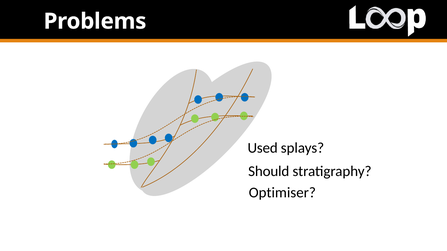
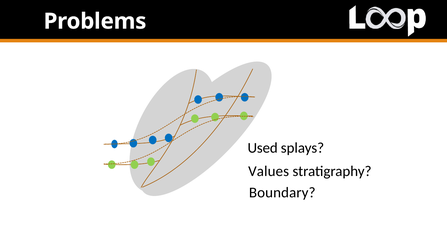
Should: Should -> Values (269, 171)
Optimiser: Optimiser -> Boundary (282, 193)
